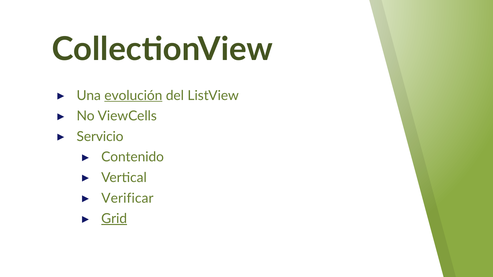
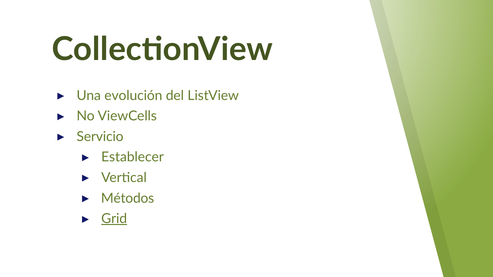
evolución underline: present -> none (133, 96)
Contenido: Contenido -> Establecer (133, 157)
Verificar: Verificar -> Métodos (128, 198)
